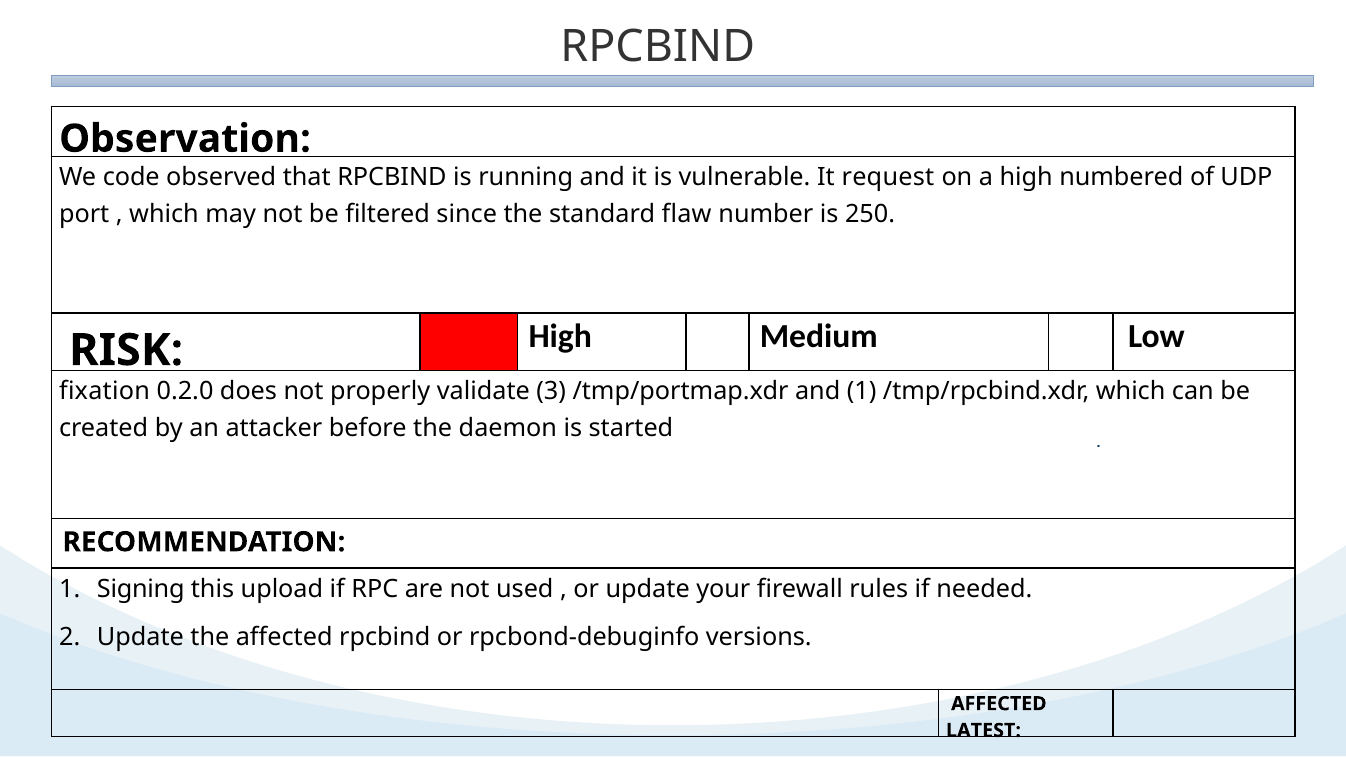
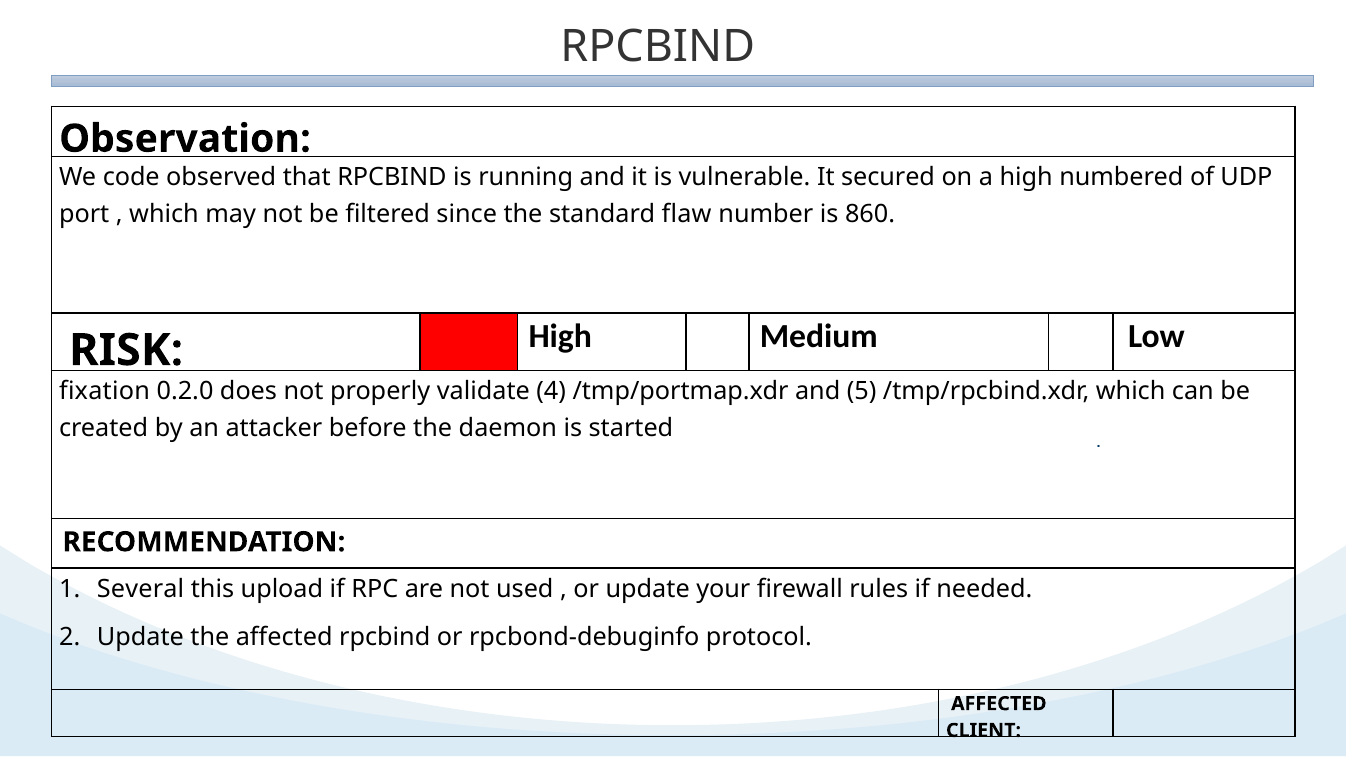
request: request -> secured (888, 178)
250: 250 -> 860 (870, 214)
3: 3 -> 4 (551, 392)
and 1: 1 -> 5 (862, 392)
Signing: Signing -> Several (141, 589)
versions: versions -> protocol (759, 637)
LATEST: LATEST -> CLIENT (983, 731)
